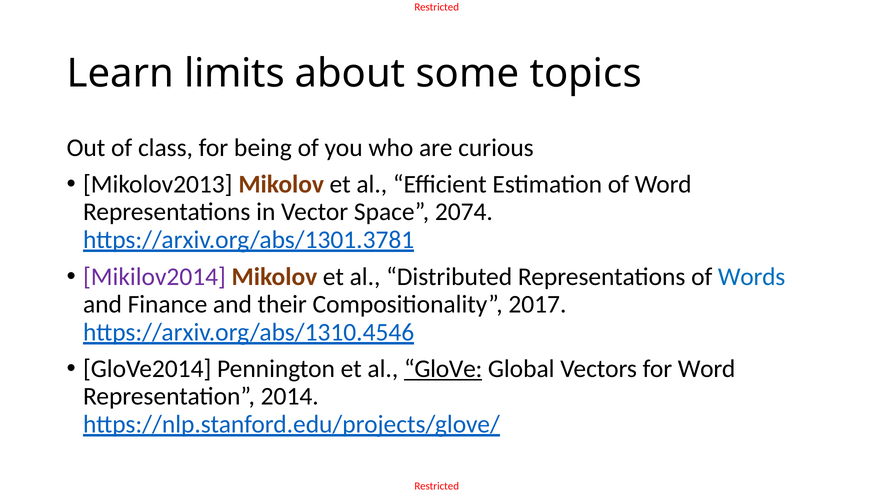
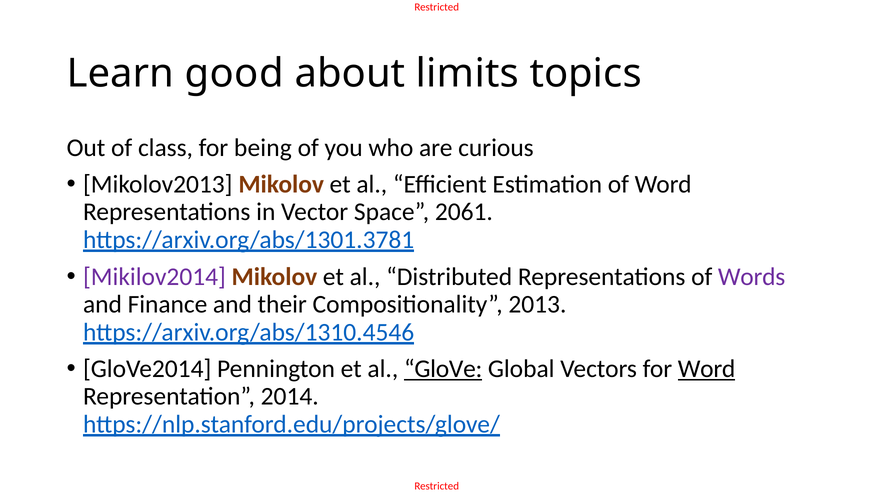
limits: limits -> good (234, 73)
some: some -> limits (467, 73)
2074: 2074 -> 2061 (464, 212)
Words colour: blue -> purple (752, 276)
2017: 2017 -> 2013 (537, 304)
Word underline: none -> present (707, 369)
